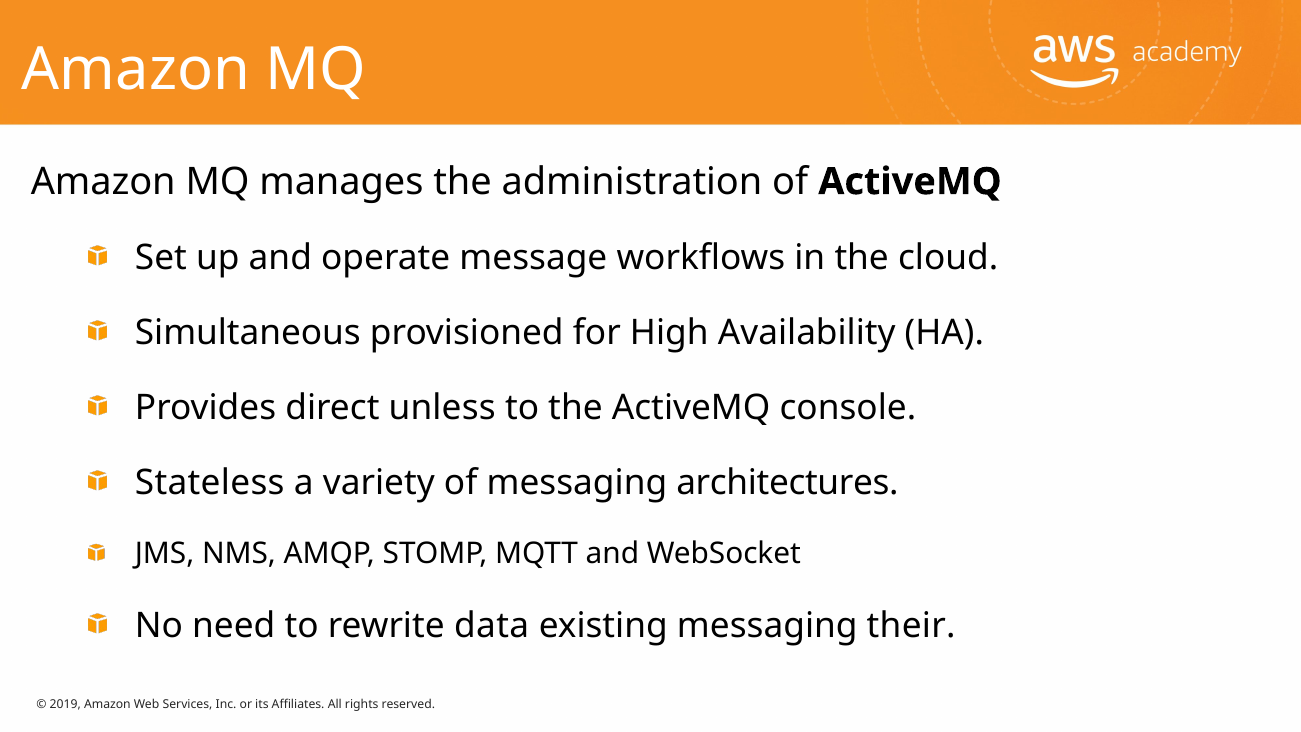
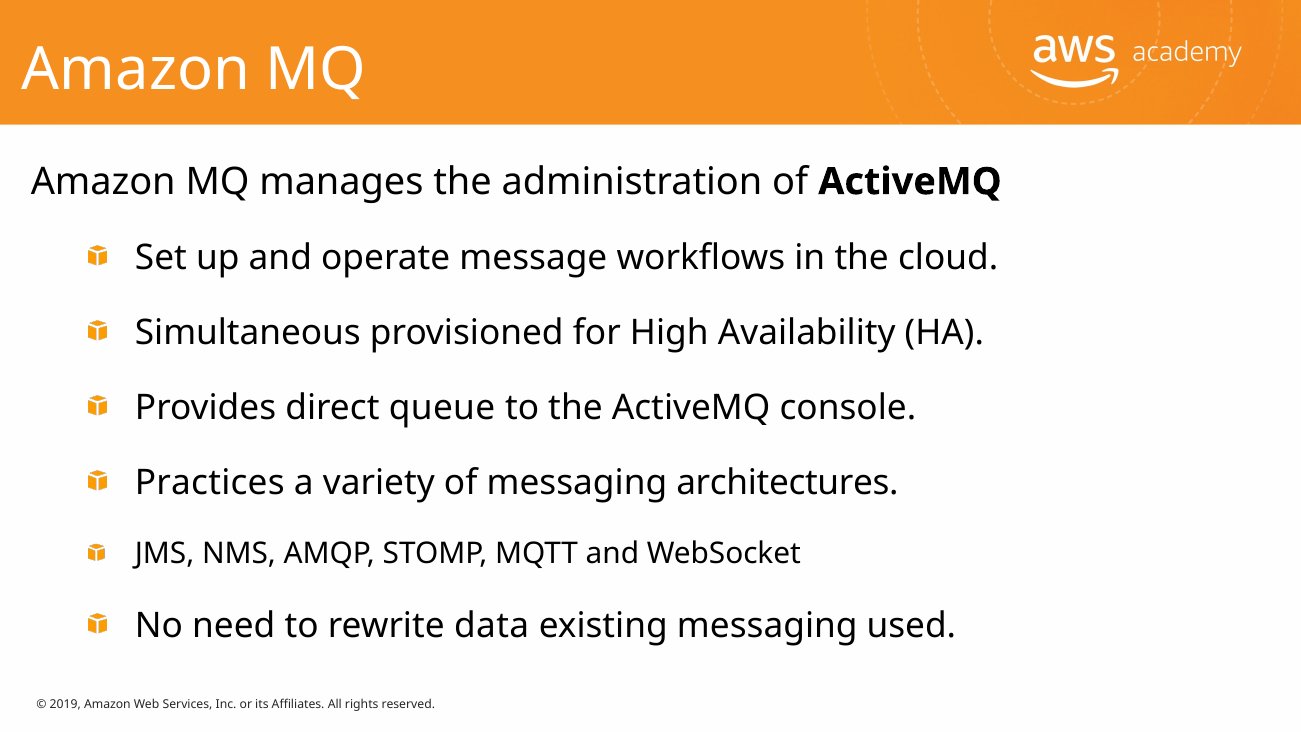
unless: unless -> queue (442, 407)
Stateless: Stateless -> Practices (210, 482)
their: their -> used (911, 626)
